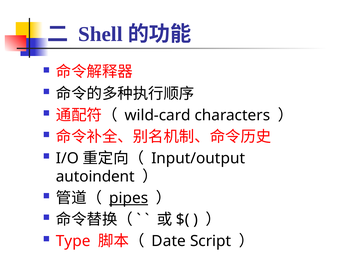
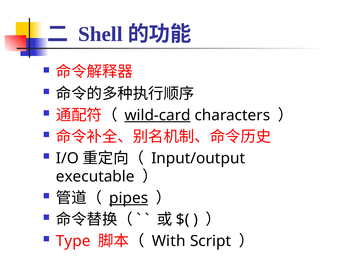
wild-card underline: none -> present (158, 115)
autoindent: autoindent -> executable (95, 177)
Date: Date -> With (169, 242)
